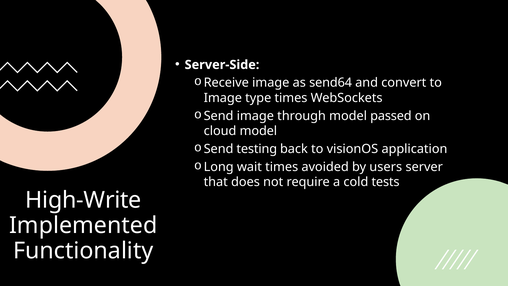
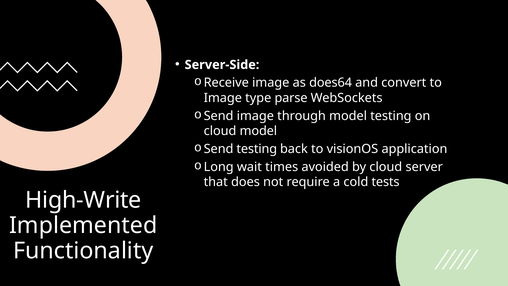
send64: send64 -> does64 (331, 83)
type times: times -> parse (291, 98)
model passed: passed -> testing (391, 116)
by users: users -> cloud (386, 167)
